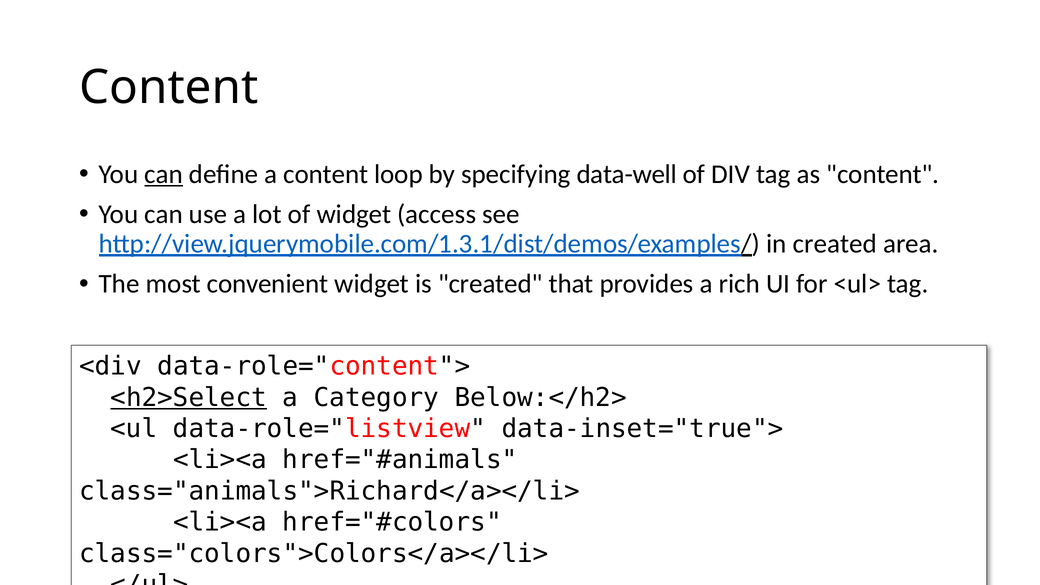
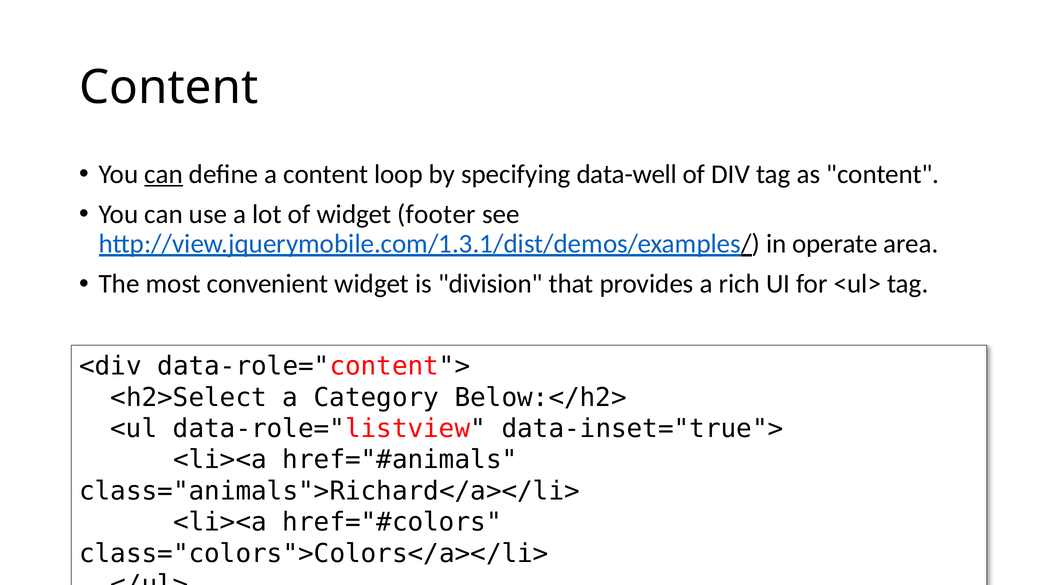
access: access -> footer (437, 214)
in created: created -> operate (835, 244)
is created: created -> division (490, 284)
<h2>Select underline: present -> none (189, 397)
